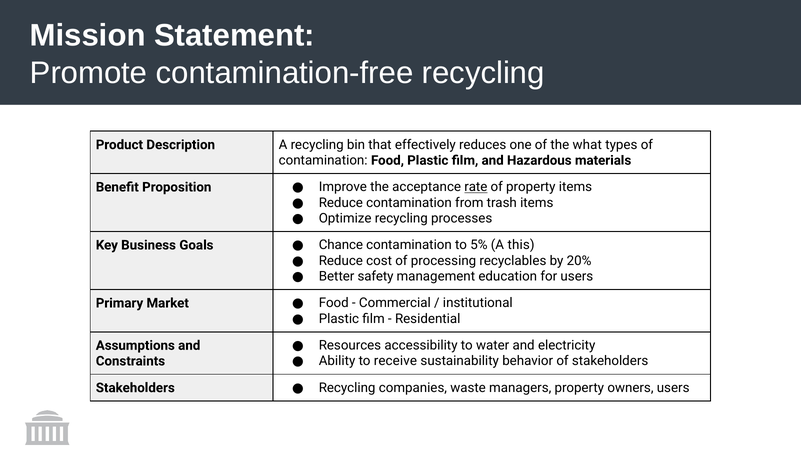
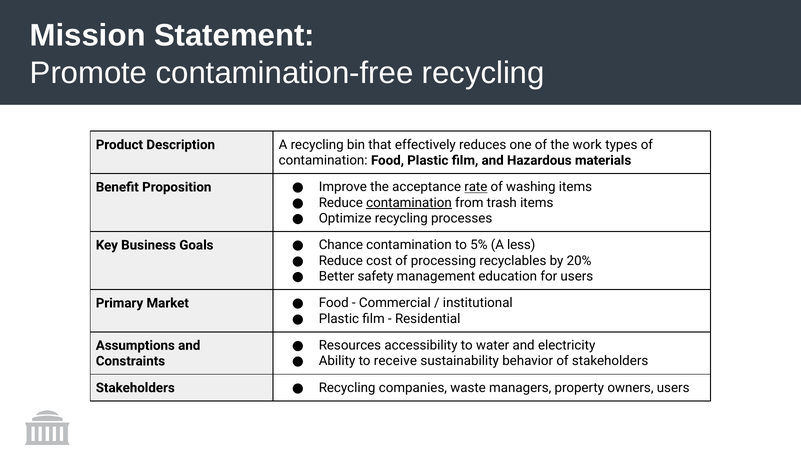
what: what -> work (587, 145)
of property: property -> washing (531, 187)
contamination underline: none -> present (409, 203)
this: this -> less (521, 245)
